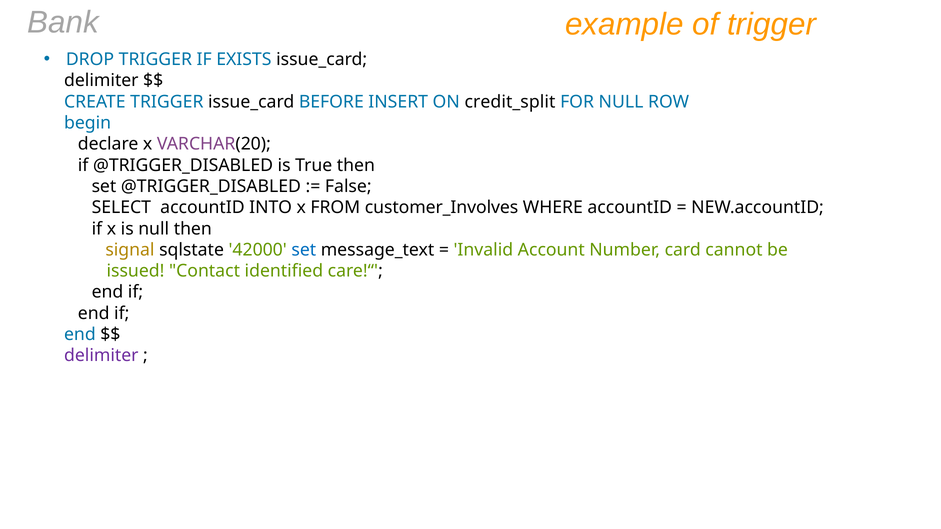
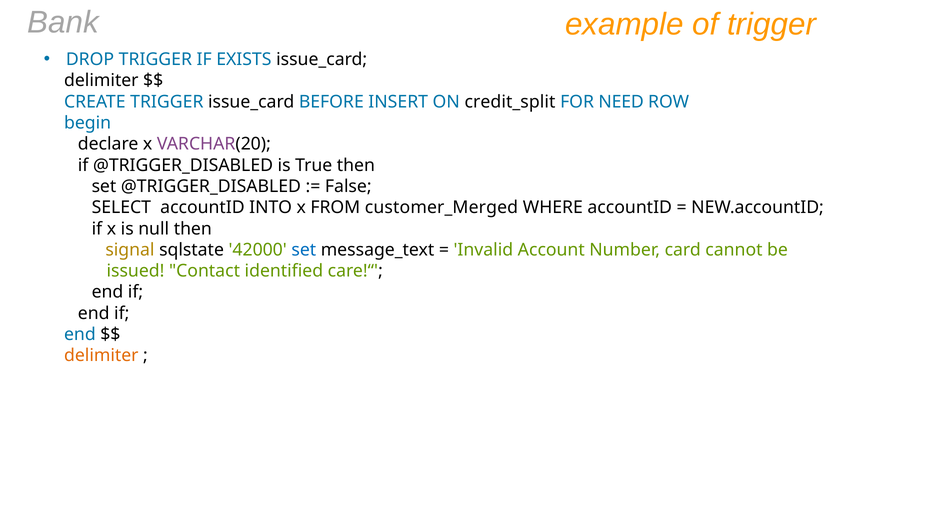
FOR NULL: NULL -> NEED (621, 102)
customer_Involves: customer_Involves -> customer_Merged (441, 208)
delimiter colour: purple -> orange (101, 356)
